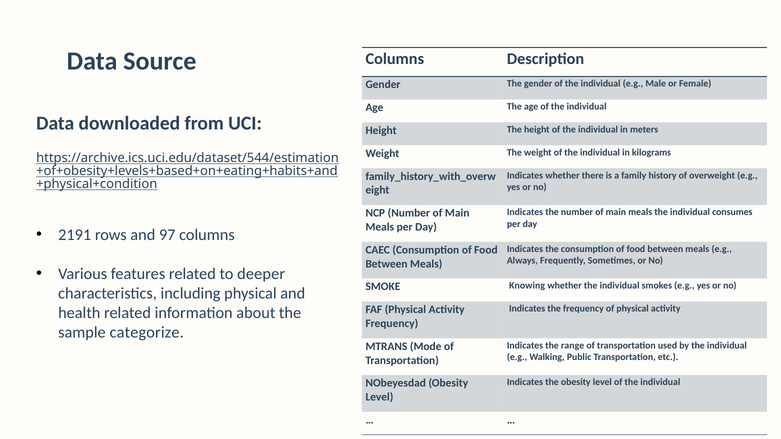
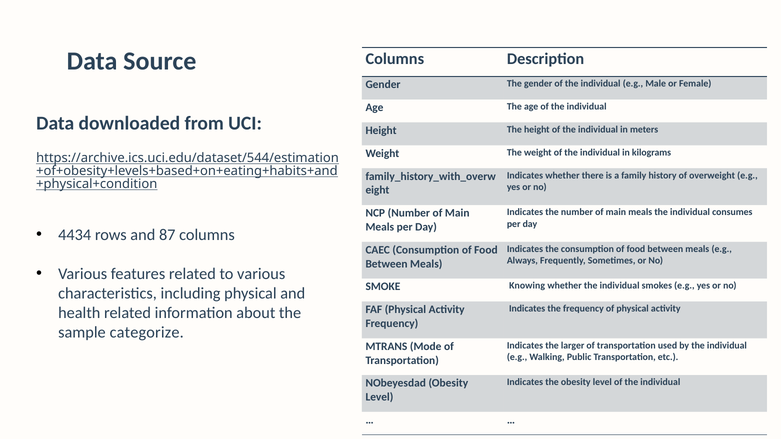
2191: 2191 -> 4434 (75, 235)
97: 97 -> 87 (167, 235)
to deeper: deeper -> various (261, 274)
range: range -> larger (573, 346)
